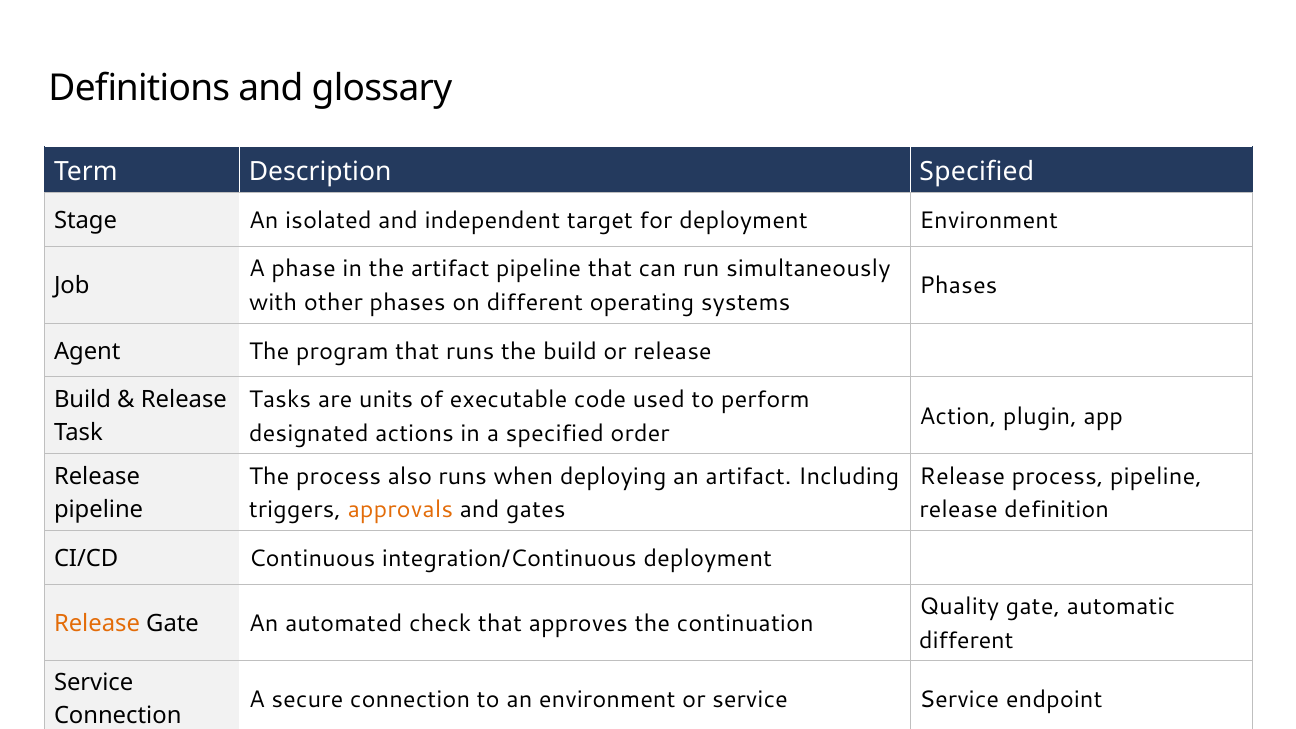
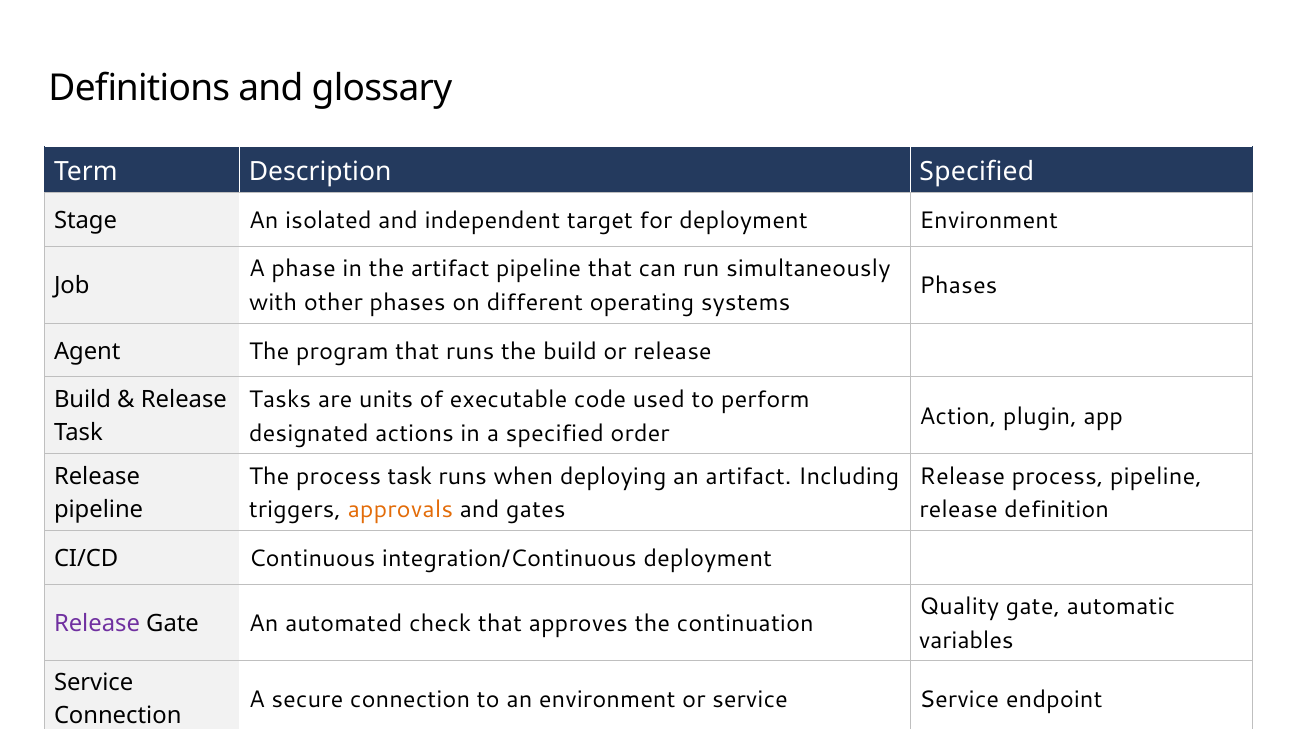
process also: also -> task (410, 476)
Release colour: orange -> purple (97, 623)
different: different -> variables (966, 640)
